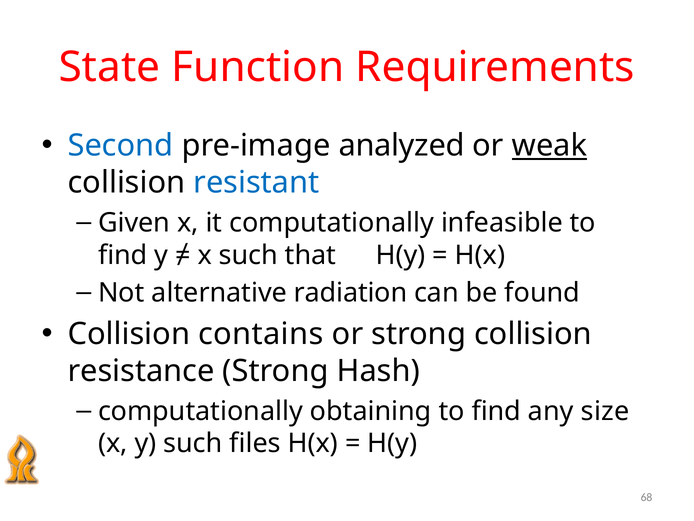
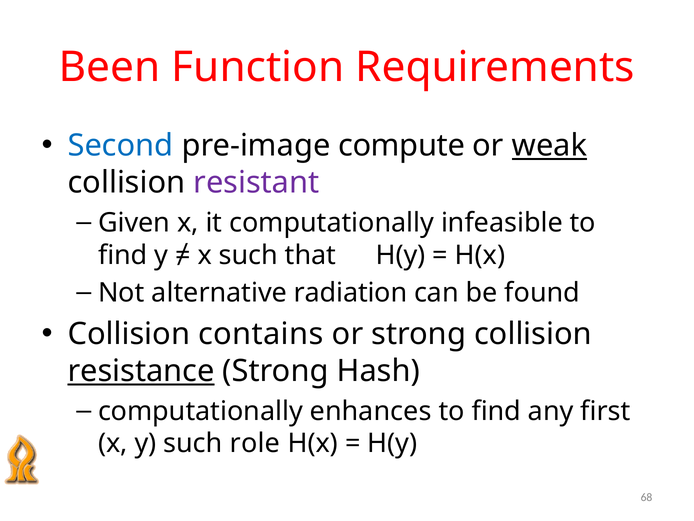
State: State -> Been (109, 67)
analyzed: analyzed -> compute (402, 146)
resistant colour: blue -> purple (256, 183)
resistance underline: none -> present (141, 371)
obtaining: obtaining -> enhances (371, 411)
size: size -> first (605, 411)
files: files -> role (255, 443)
